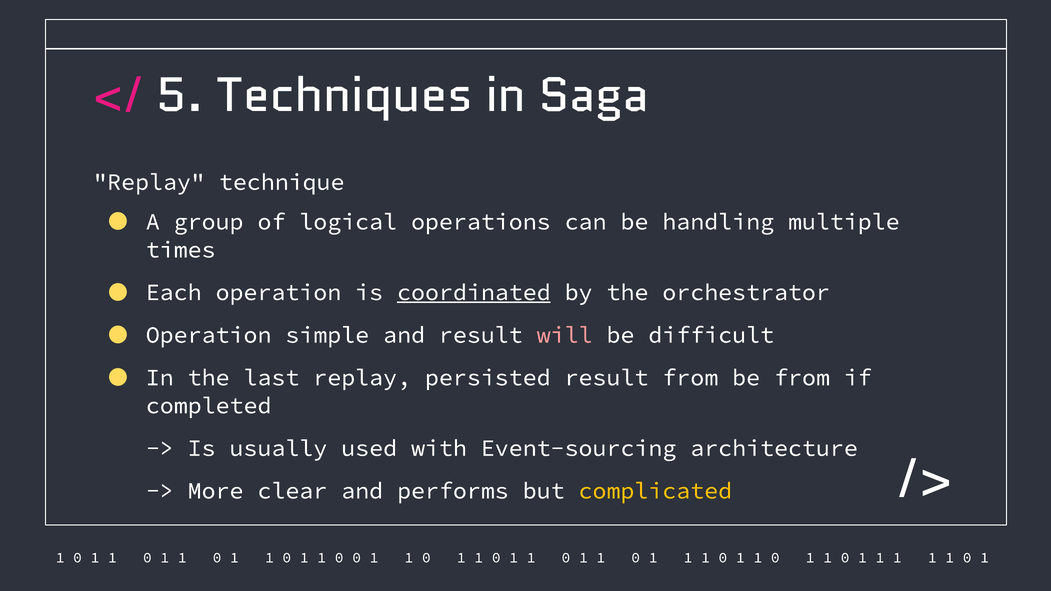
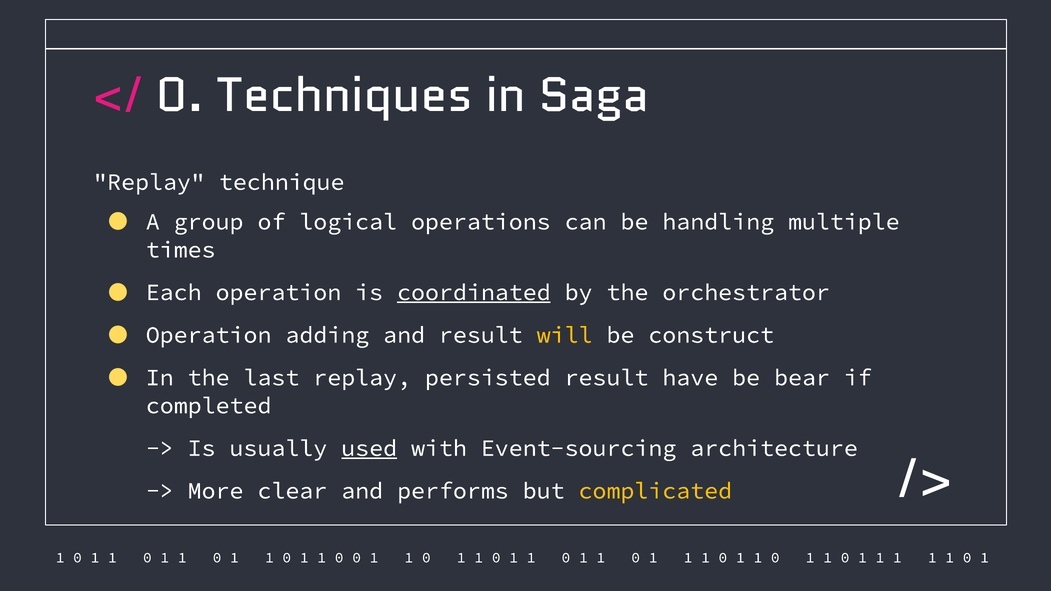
5: 5 -> 0 (180, 96)
simple: simple -> adding (327, 335)
will colour: pink -> yellow (565, 335)
difficult: difficult -> construct (711, 335)
result from: from -> have (690, 378)
be from: from -> bear (802, 378)
used underline: none -> present (369, 448)
